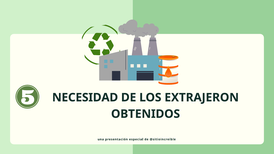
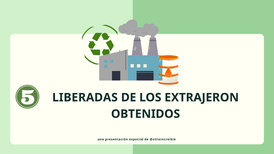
NECESIDAD: NECESIDAD -> LIBERADAS (85, 98)
